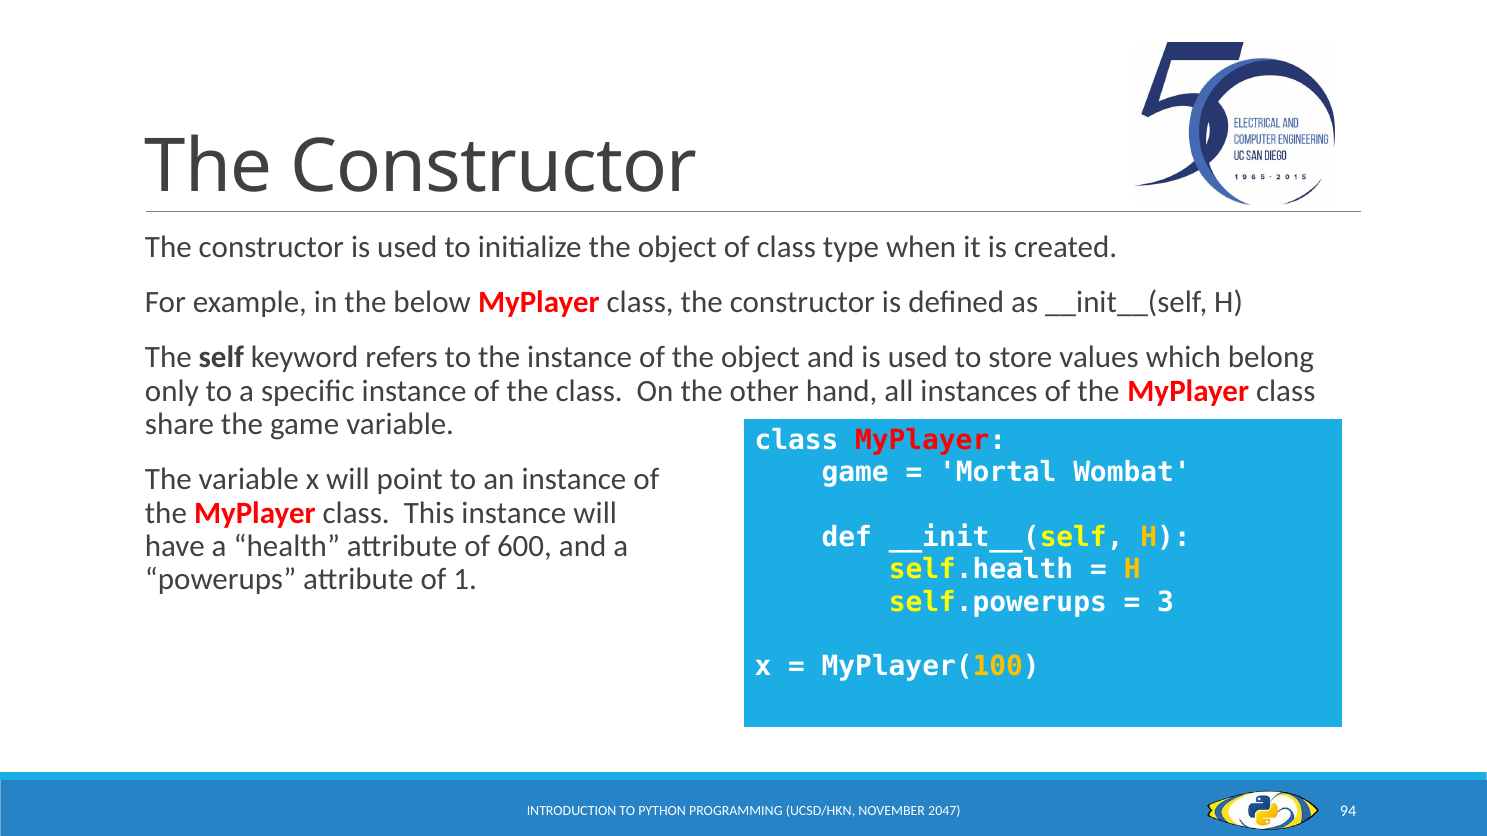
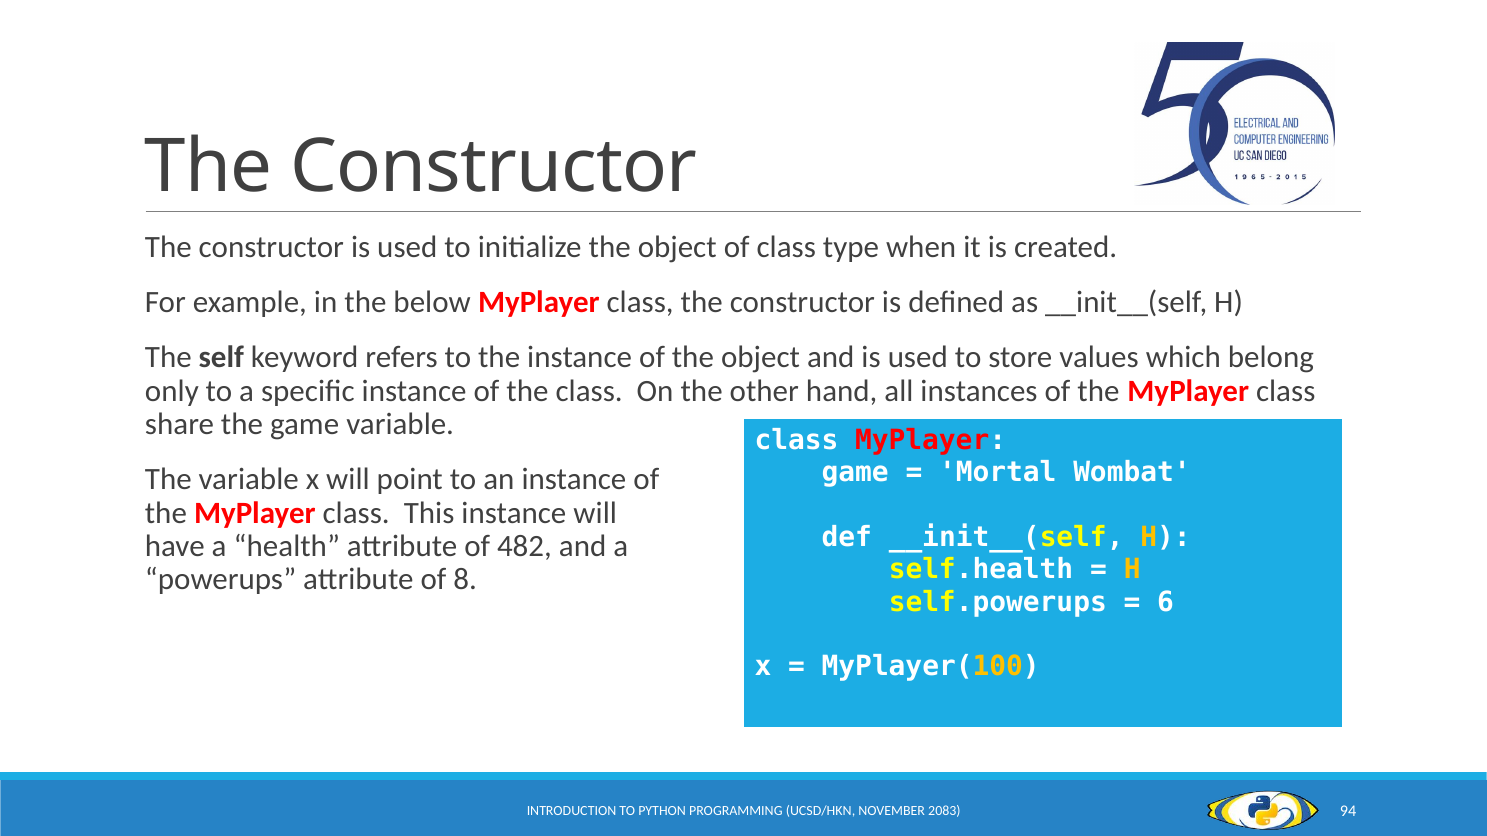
600: 600 -> 482 (524, 547)
1: 1 -> 8 (465, 580)
3: 3 -> 6 (1166, 602)
2047: 2047 -> 2083 (944, 811)
